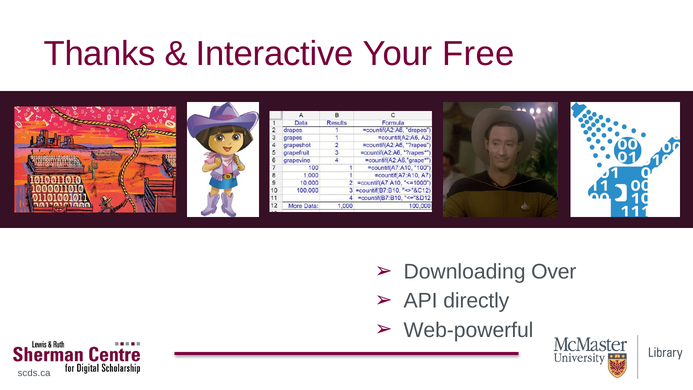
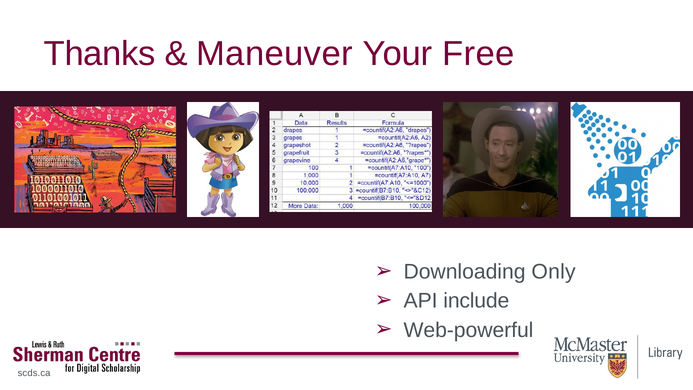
Interactive: Interactive -> Maneuver (274, 54)
Over: Over -> Only (554, 272)
directly: directly -> include (476, 301)
